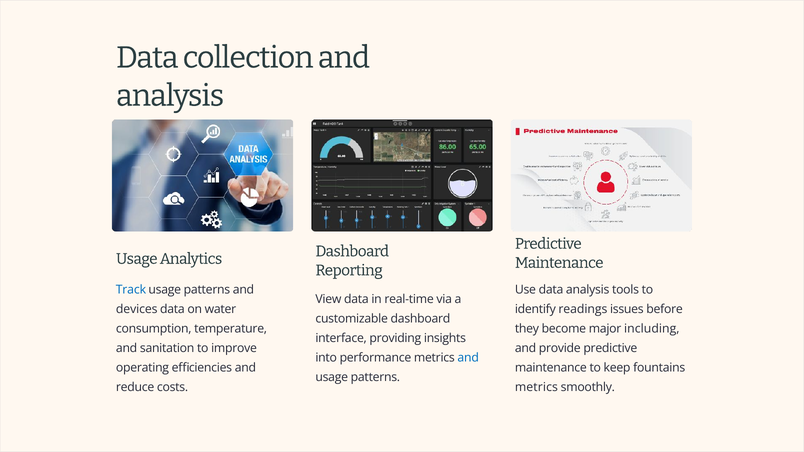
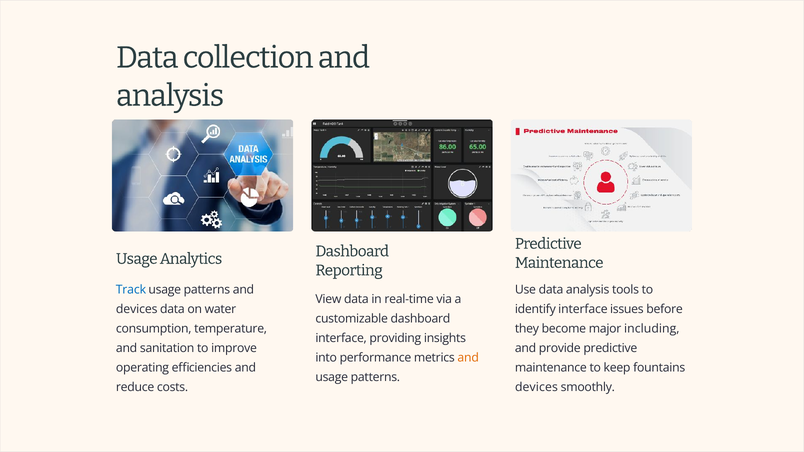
identify readings: readings -> interface (583, 309)
and colour: blue -> orange (468, 358)
metrics: metrics -> devices (536, 387)
